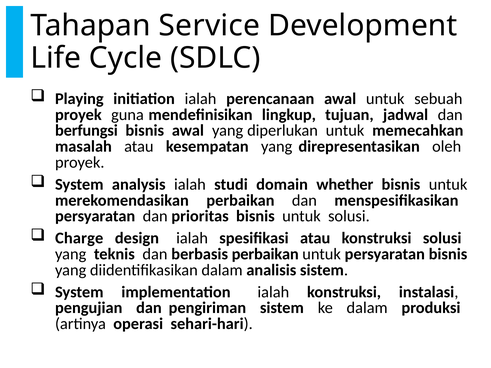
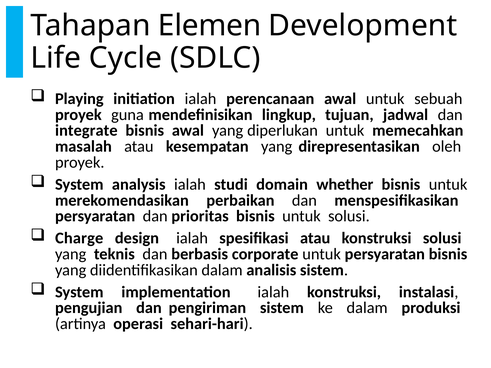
Service: Service -> Elemen (210, 25)
berfungsi: berfungsi -> integrate (86, 131)
berbasis perbaikan: perbaikan -> corporate (265, 254)
